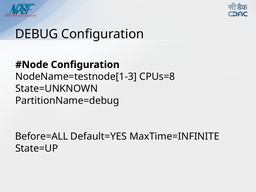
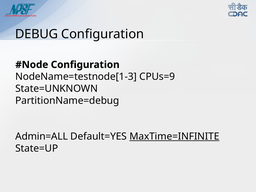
CPUs=8: CPUs=8 -> CPUs=9 (157, 77)
Before=ALL: Before=ALL -> Admin=ALL (42, 136)
MaxTime=INFINITE underline: none -> present (174, 136)
